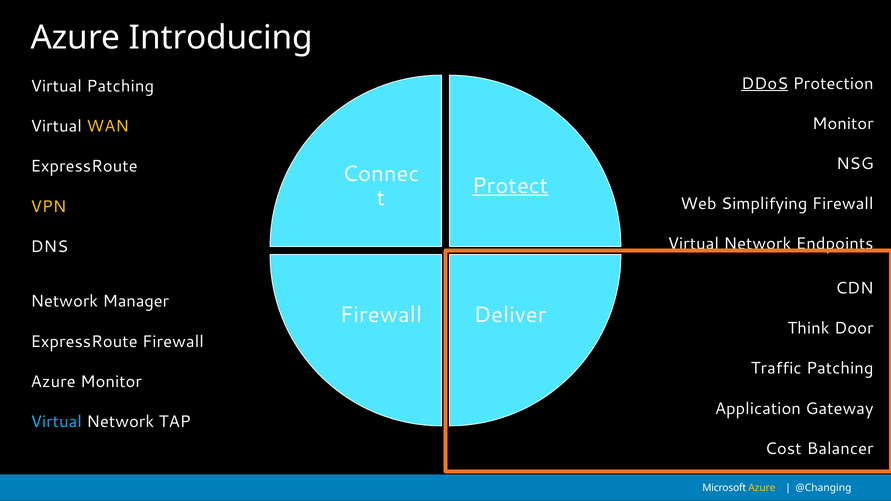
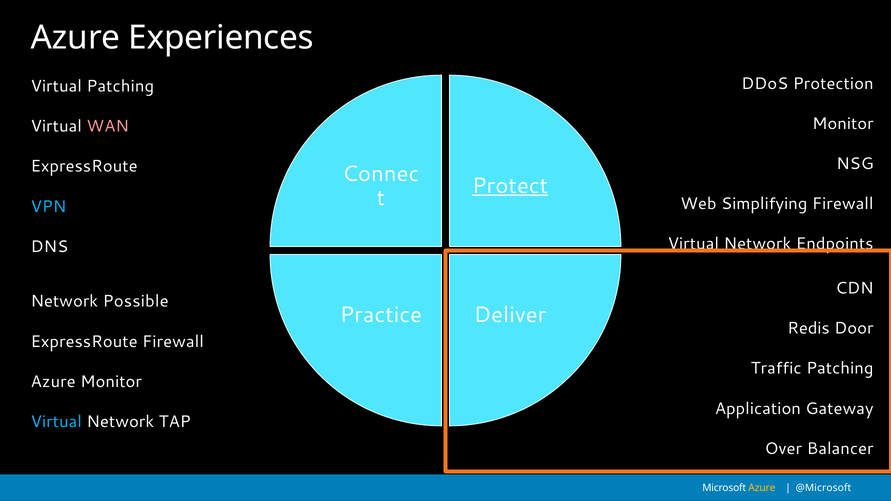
Introducing: Introducing -> Experiences (221, 38)
DDoS underline: present -> none (765, 84)
WAN colour: yellow -> pink (108, 126)
VPN colour: yellow -> light blue (48, 207)
Manager: Manager -> Possible (136, 302)
Firewall: Firewall -> Practice (381, 315)
Think: Think -> Redis (809, 328)
Cost: Cost -> Over (783, 449)
@Changing: @Changing -> @Microsoft (823, 488)
